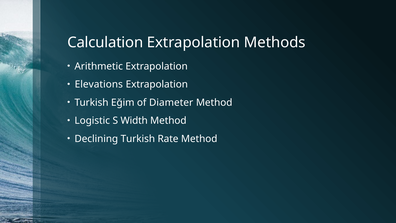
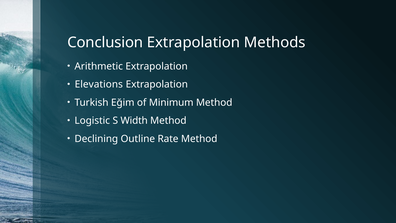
Calculation: Calculation -> Conclusion (105, 42)
Diameter: Diameter -> Minimum (171, 102)
Declining Turkish: Turkish -> Outline (138, 139)
